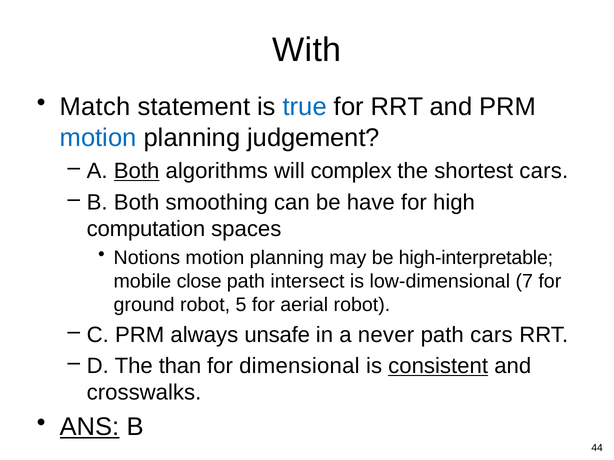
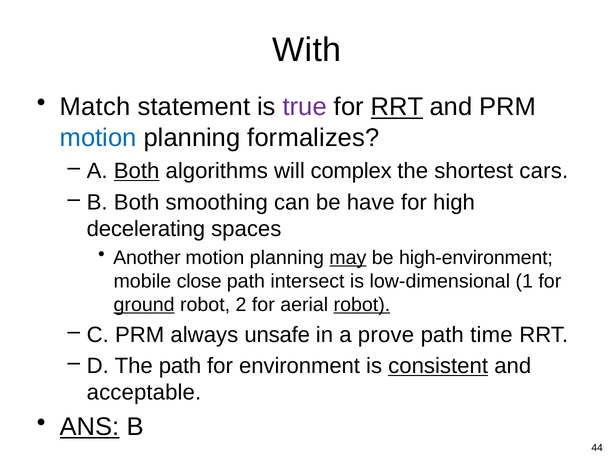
true colour: blue -> purple (305, 107)
RRT underline: none -> present (397, 107)
judgement: judgement -> formalizes (313, 138)
computation: computation -> decelerating (146, 229)
Notions: Notions -> Another (147, 258)
may underline: none -> present (348, 258)
high-interpretable: high-interpretable -> high-environment (476, 258)
7: 7 -> 1 (524, 282)
ground underline: none -> present (144, 305)
5: 5 -> 2 (241, 305)
robot underline: none -> present (362, 305)
never: never -> prove (386, 335)
path cars: cars -> time (491, 335)
The than: than -> path (180, 366)
dimensional: dimensional -> environment (300, 366)
crosswalks: crosswalks -> acceptable (144, 393)
